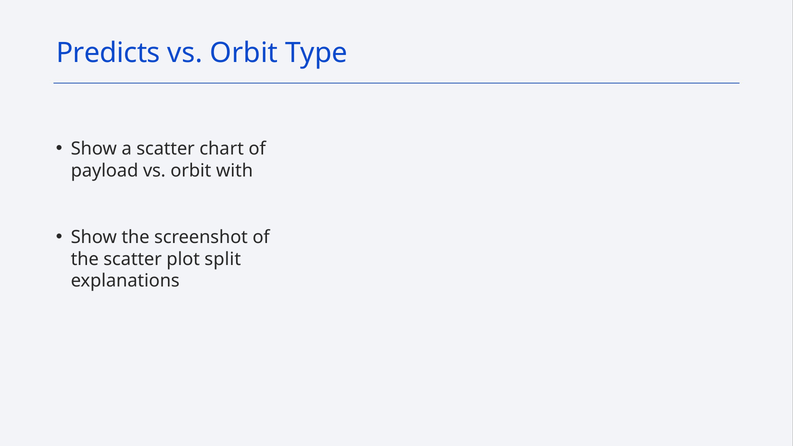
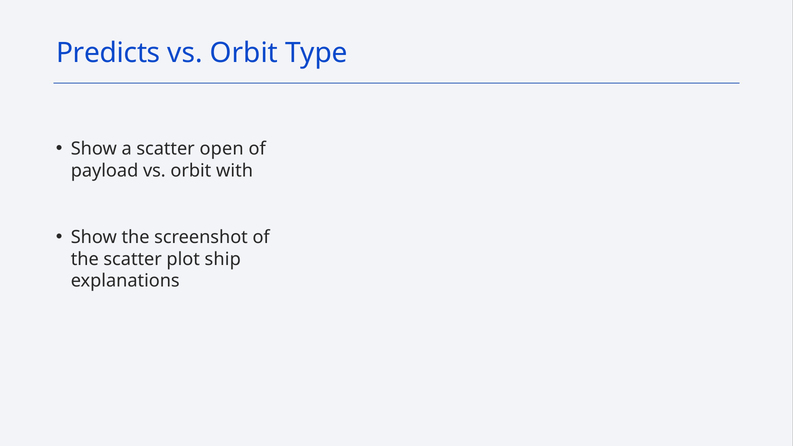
chart: chart -> open (222, 149)
split: split -> ship (223, 259)
